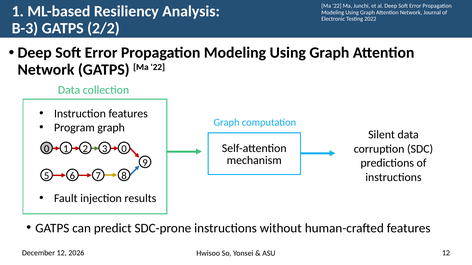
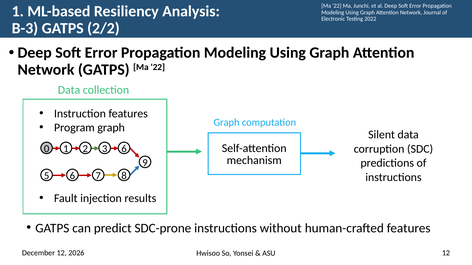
3 0: 0 -> 6 (124, 149)
